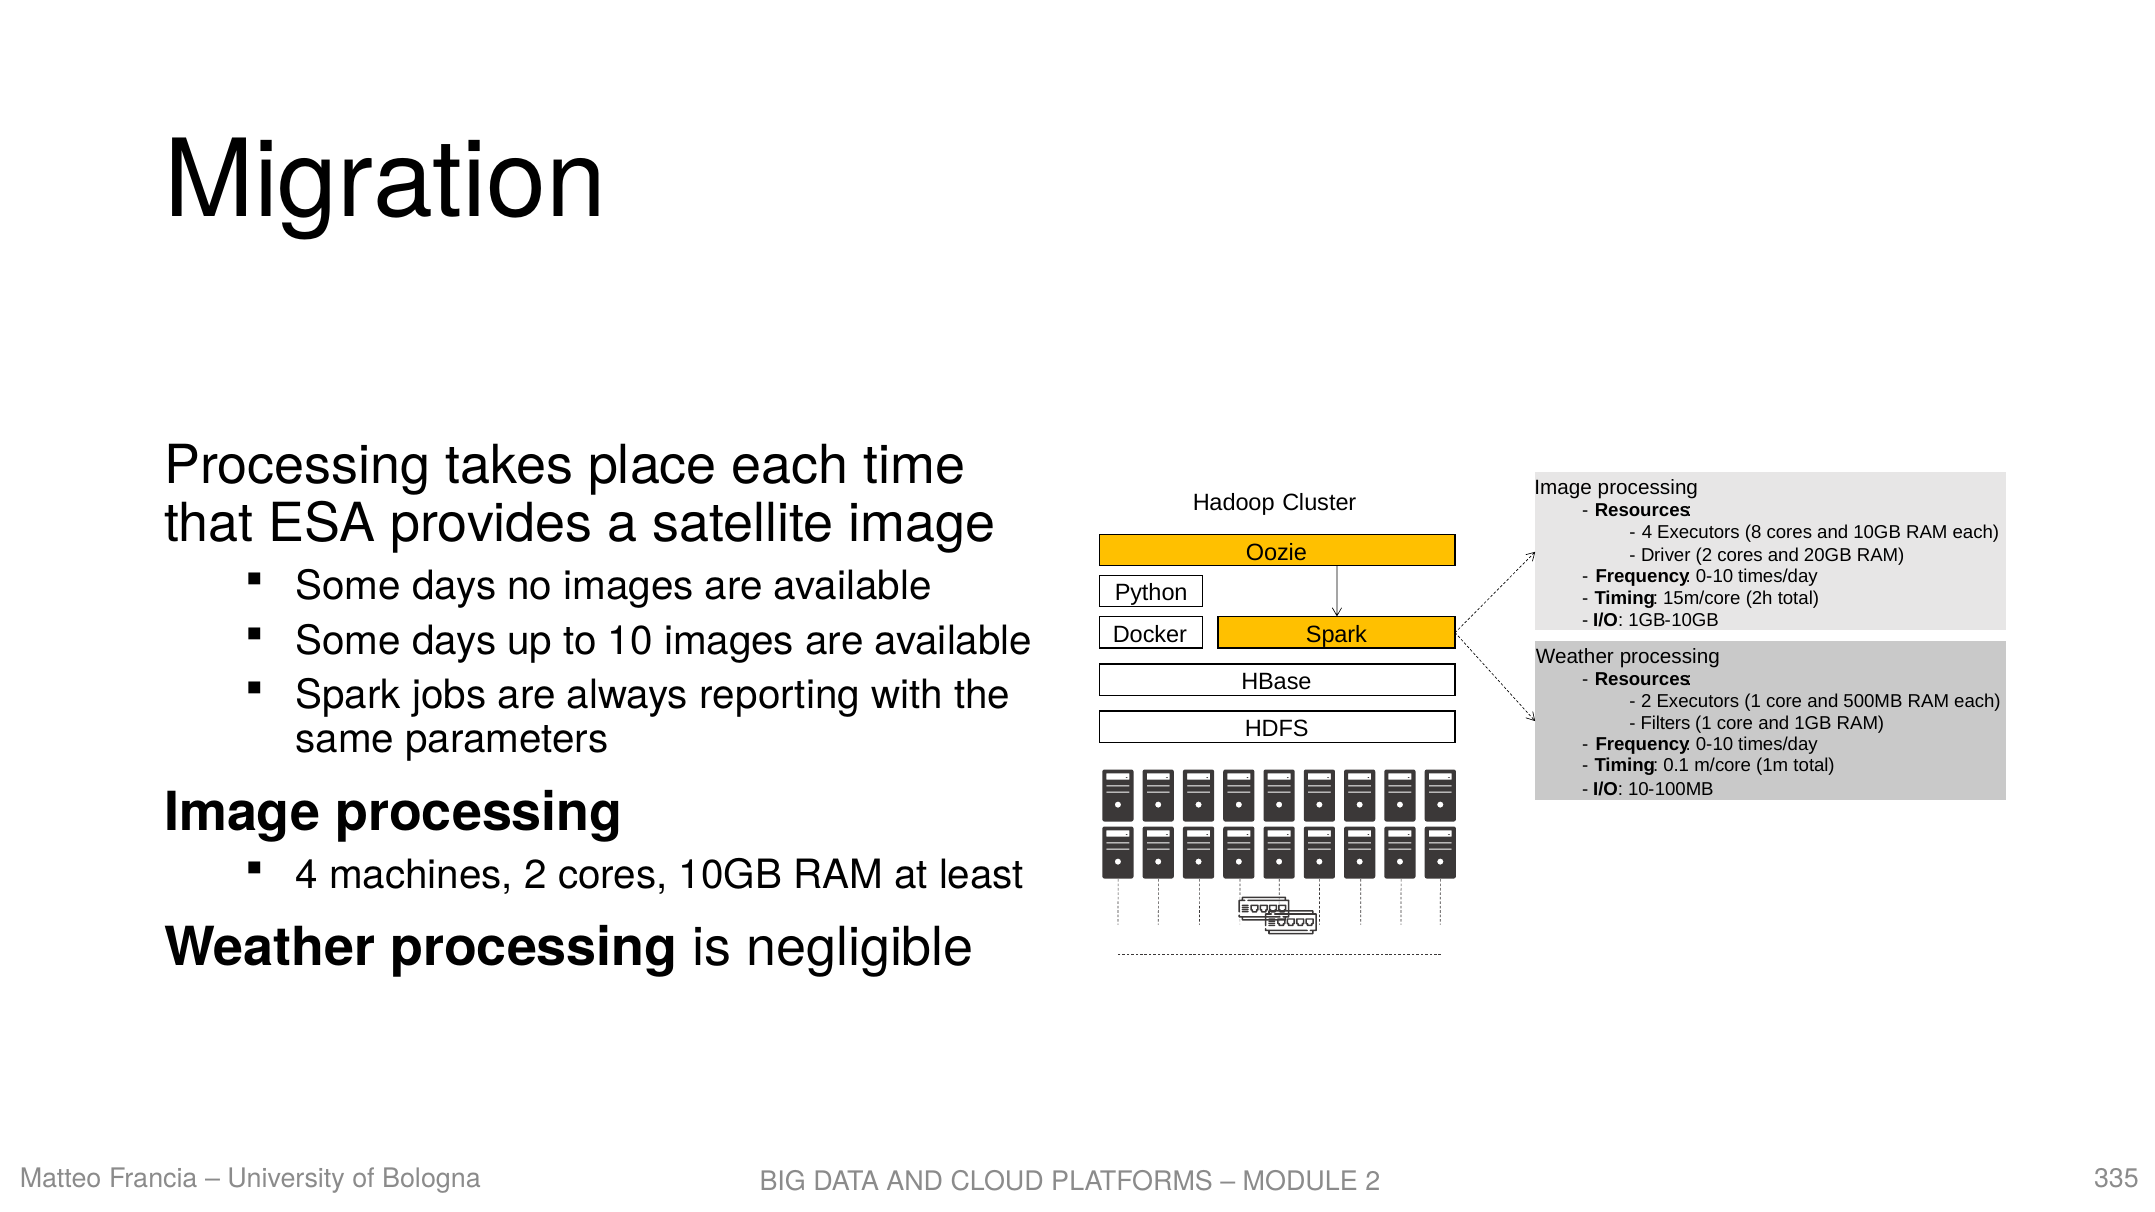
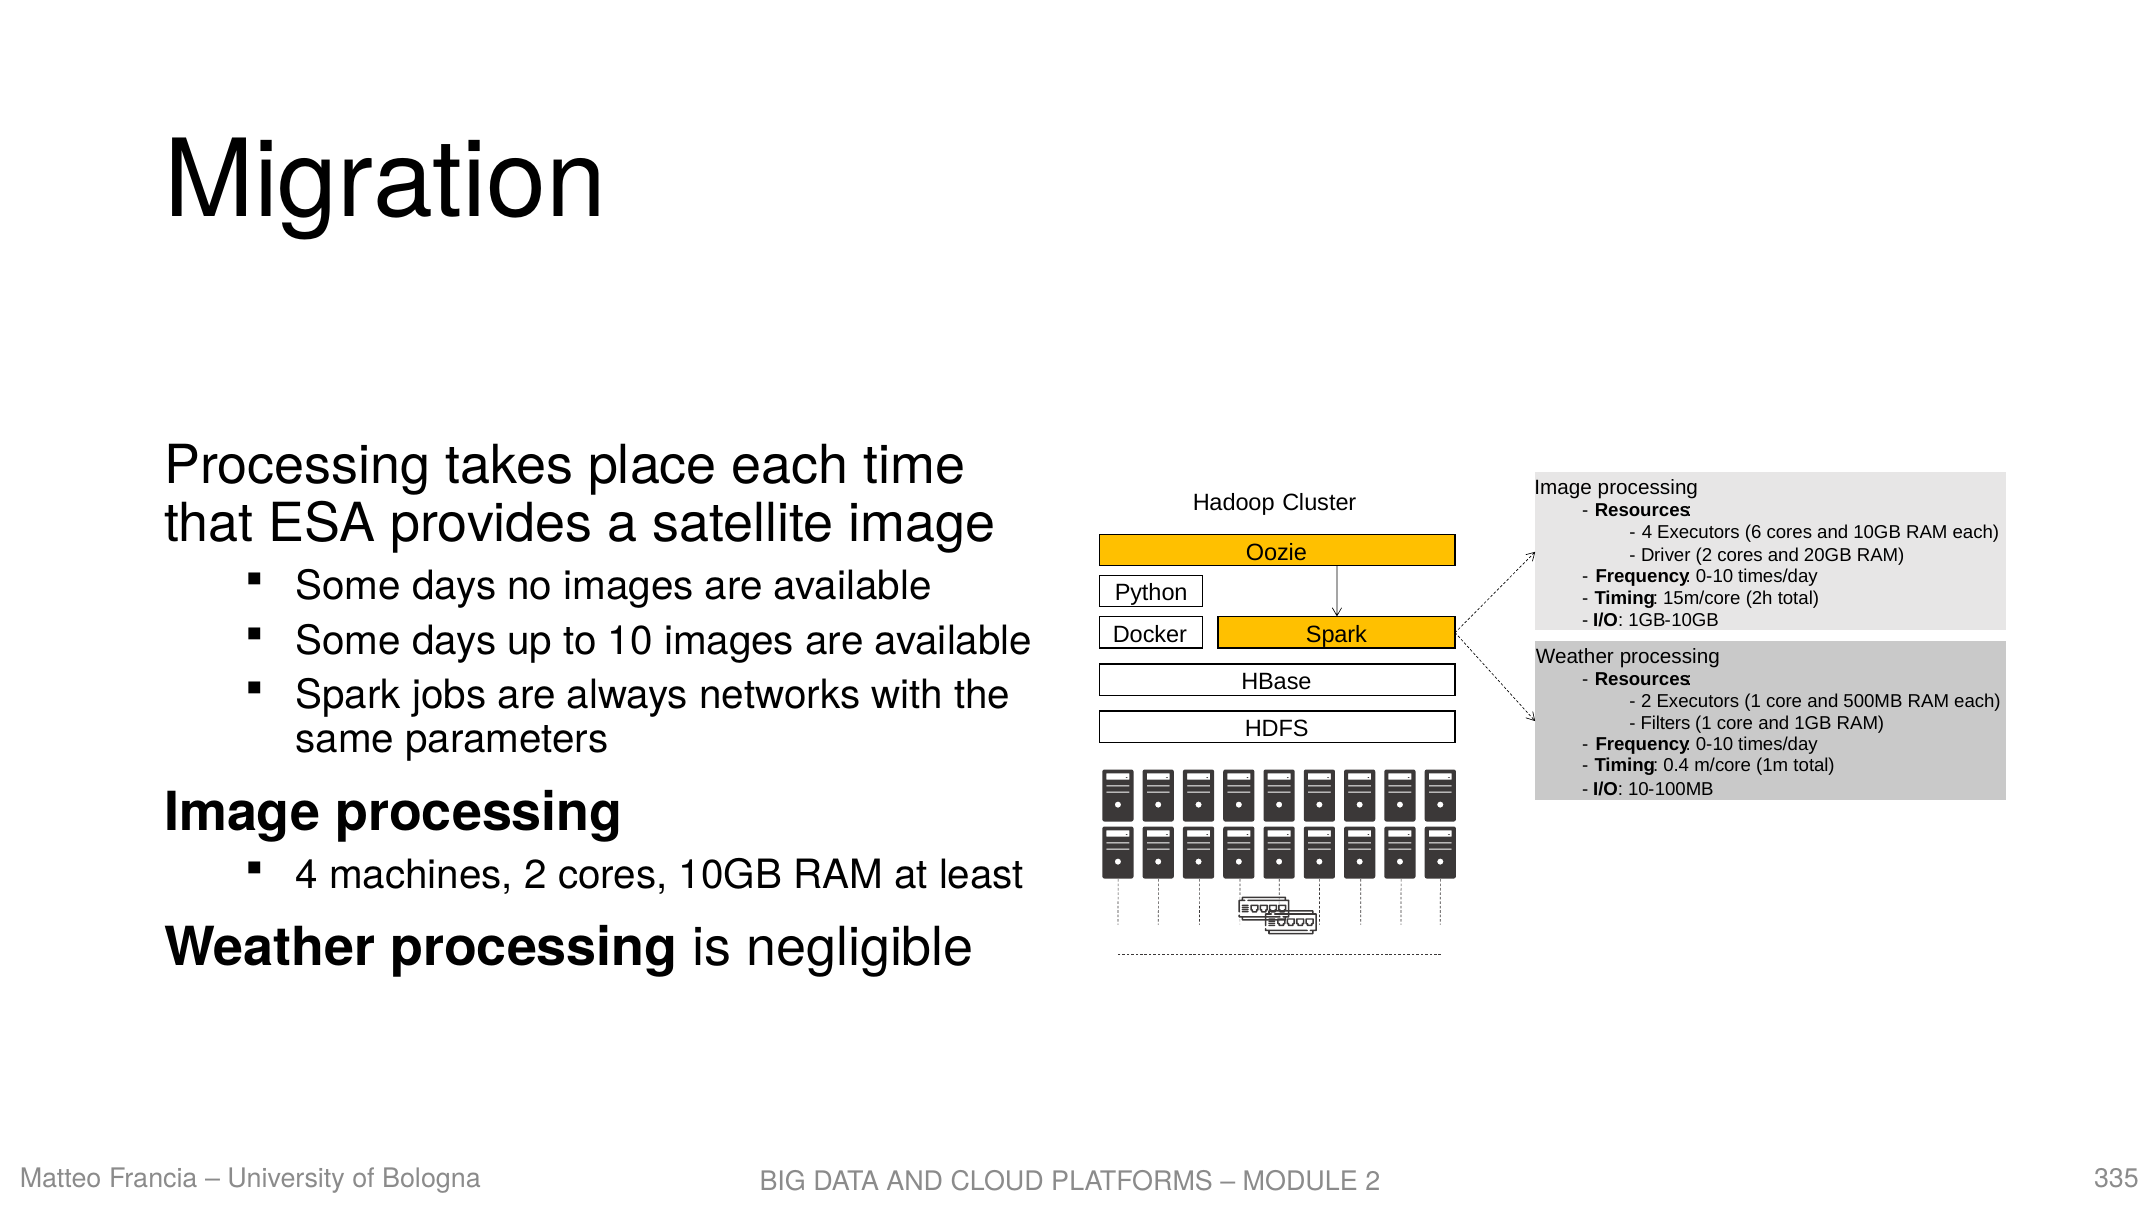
8: 8 -> 6 (1753, 532)
reporting: reporting -> networks (780, 696)
0.1: 0.1 -> 0.4 (1676, 766)
